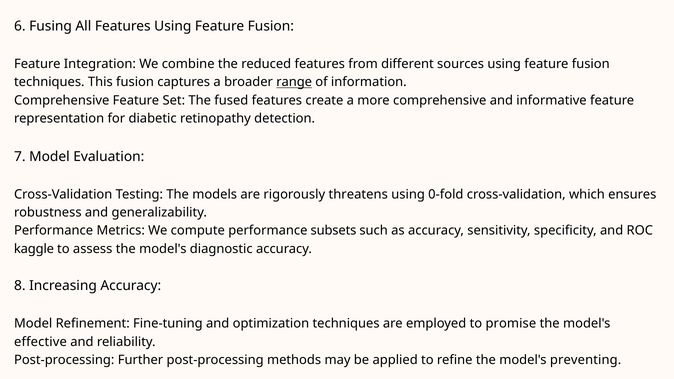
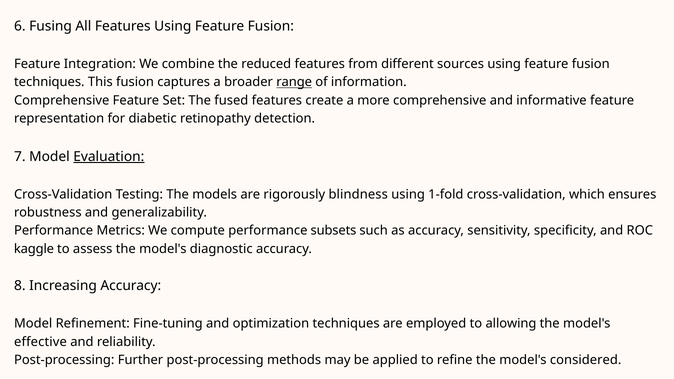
Evaluation underline: none -> present (109, 157)
threatens: threatens -> blindness (358, 194)
0-fold: 0-fold -> 1-fold (446, 194)
promise: promise -> allowing (511, 324)
preventing: preventing -> considered (586, 360)
